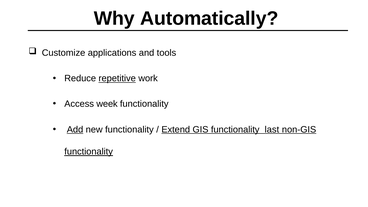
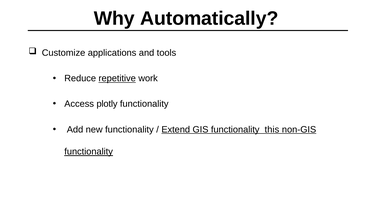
week: week -> plotly (107, 104)
Add underline: present -> none (75, 129)
last: last -> this (272, 129)
